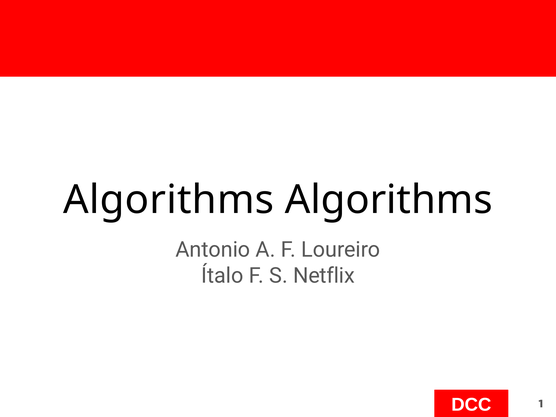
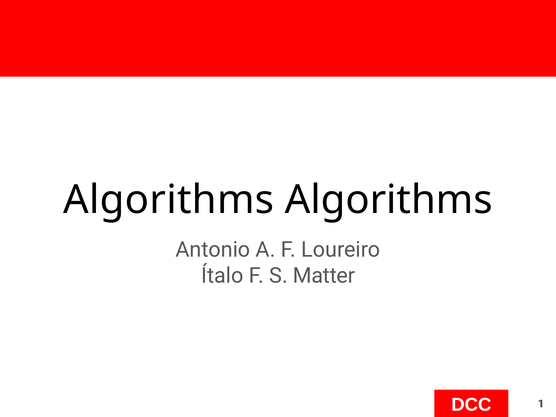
Netflix: Netflix -> Matter (324, 276)
